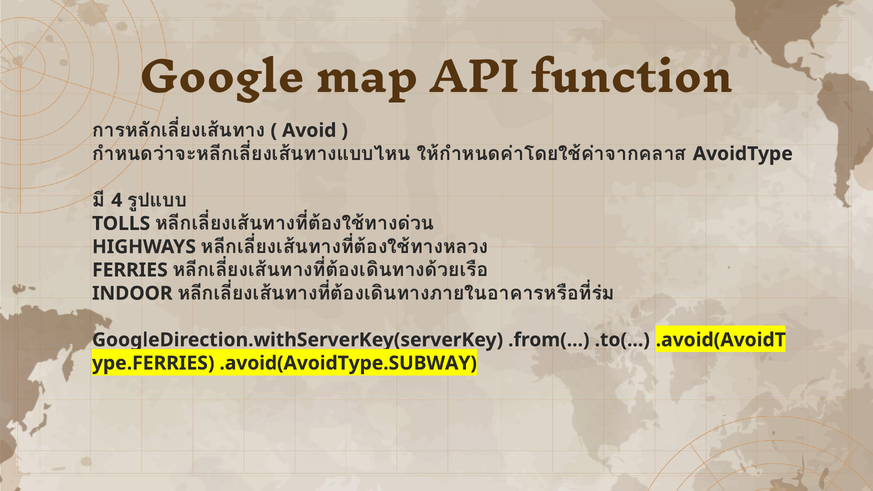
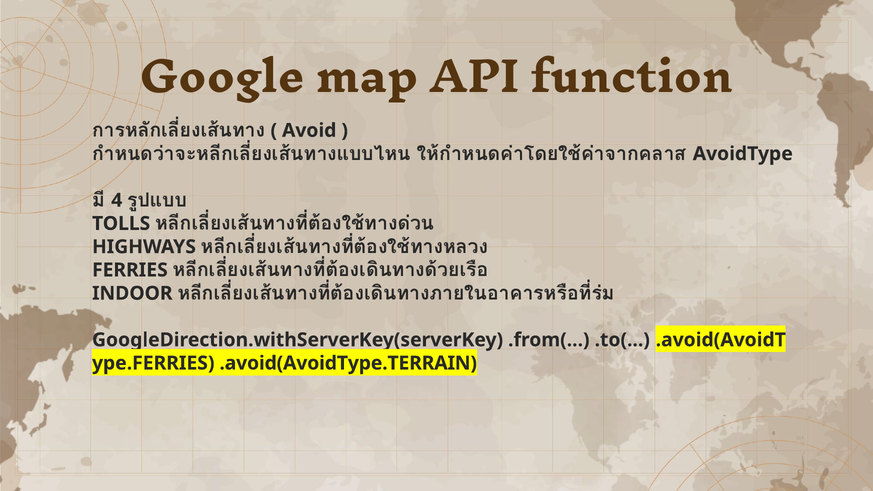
.avoid(AvoidType.SUBWAY: .avoid(AvoidType.SUBWAY -> .avoid(AvoidType.TERRAIN (348, 363)
